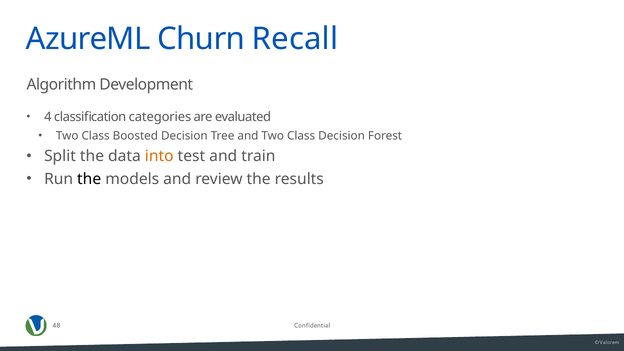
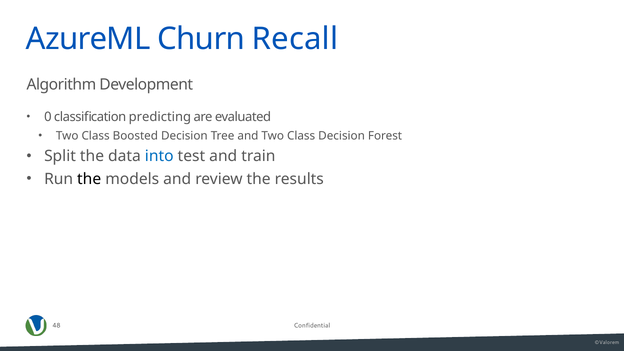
4: 4 -> 0 (48, 117)
categories: categories -> predicting (160, 117)
into colour: orange -> blue (159, 156)
